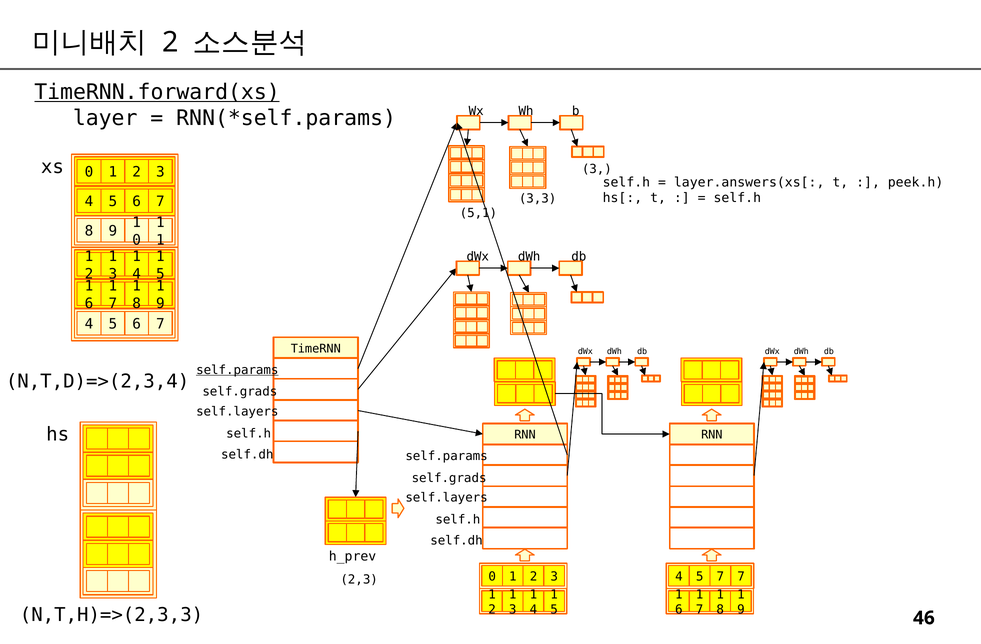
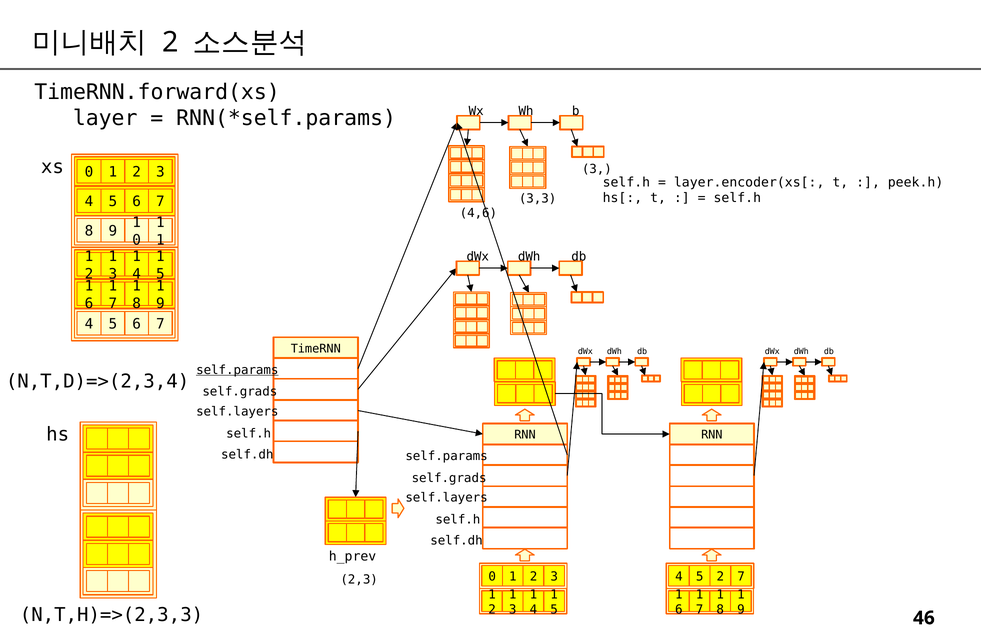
TimeRNN.forward(xs underline: present -> none (157, 92)
layer.answers(xs[: layer.answers(xs[ -> layer.encoder(xs[ (749, 182)
5,1: 5,1 -> 4,6 (478, 213)
5 7: 7 -> 2 (720, 577)
